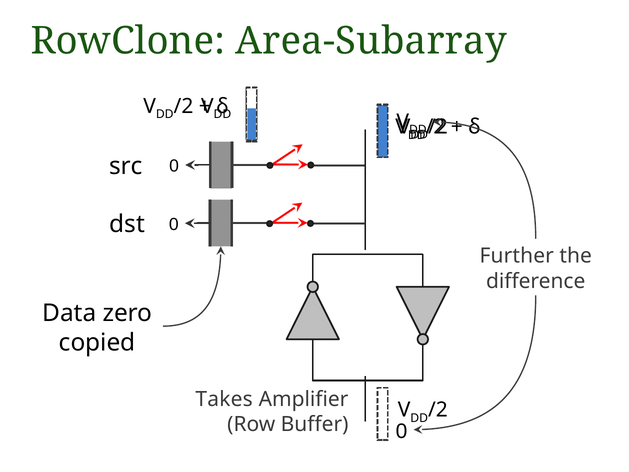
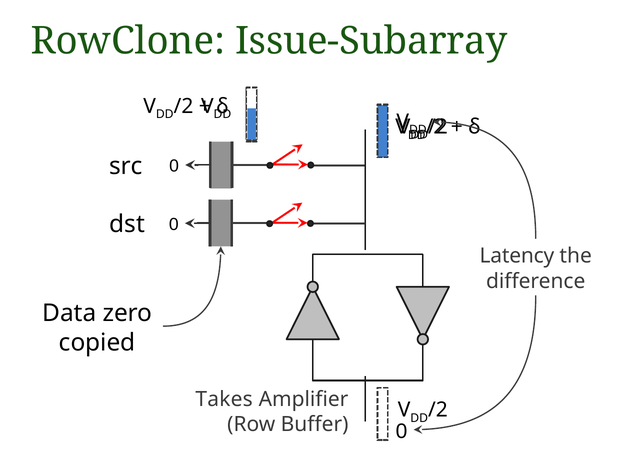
Area-Subarray: Area-Subarray -> Issue-Subarray (371, 41)
Further: Further -> Latency (517, 256)
